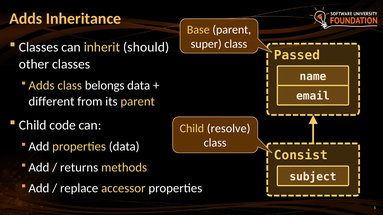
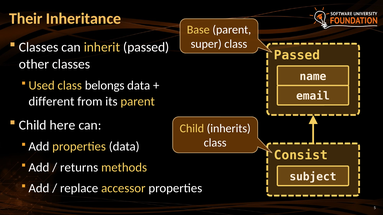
Adds: Adds -> Their (26, 19)
inherit should: should -> passed (146, 47)
Adds: Adds -> Used (42, 86)
code: code -> here (63, 125)
resolve: resolve -> inherits (229, 129)
